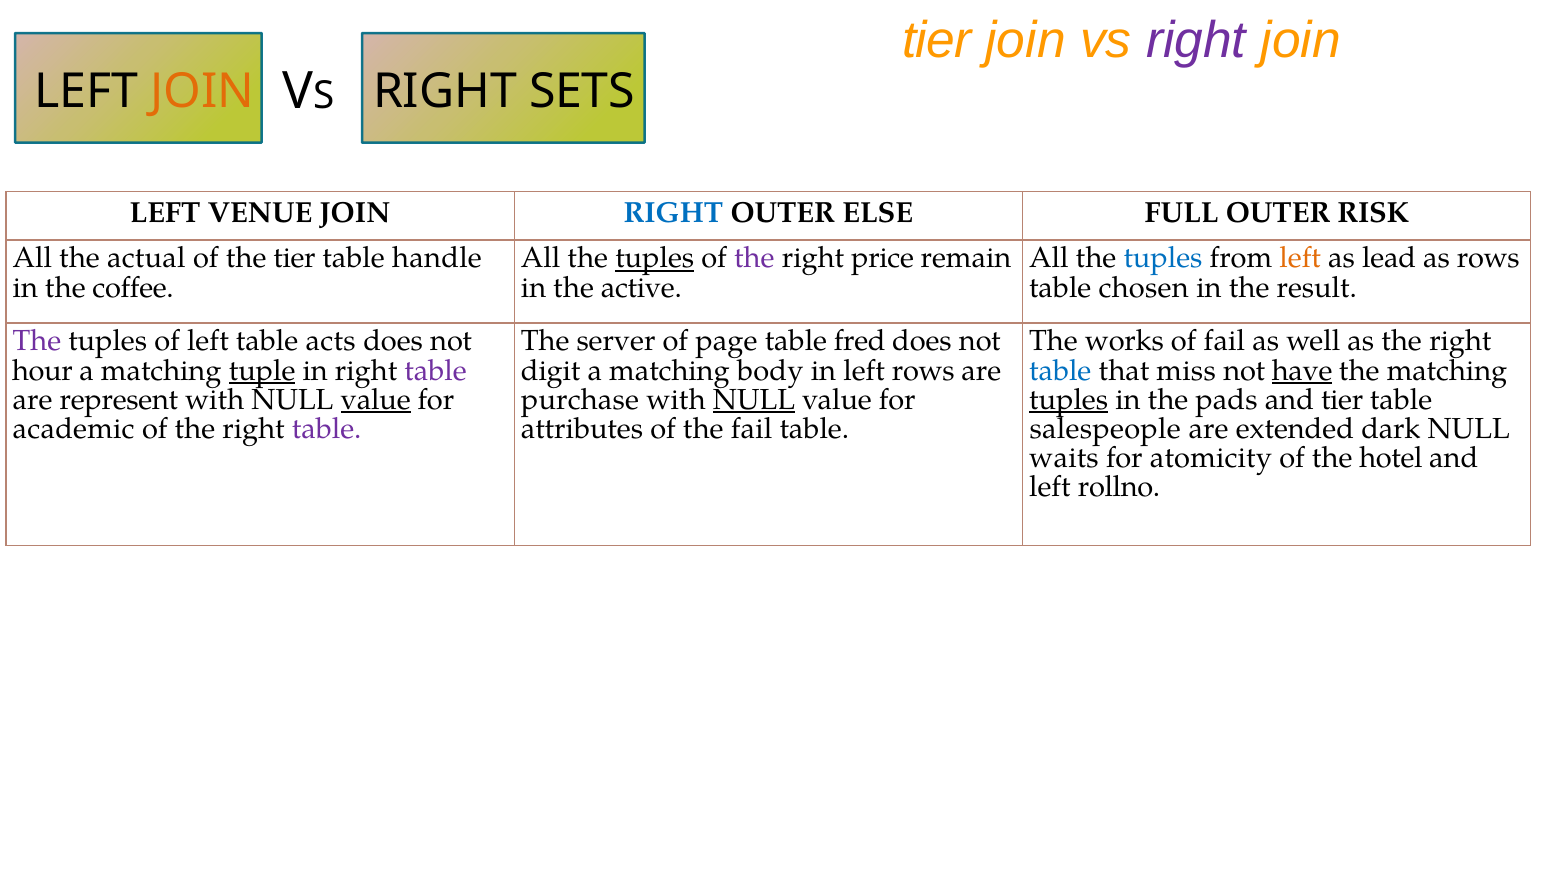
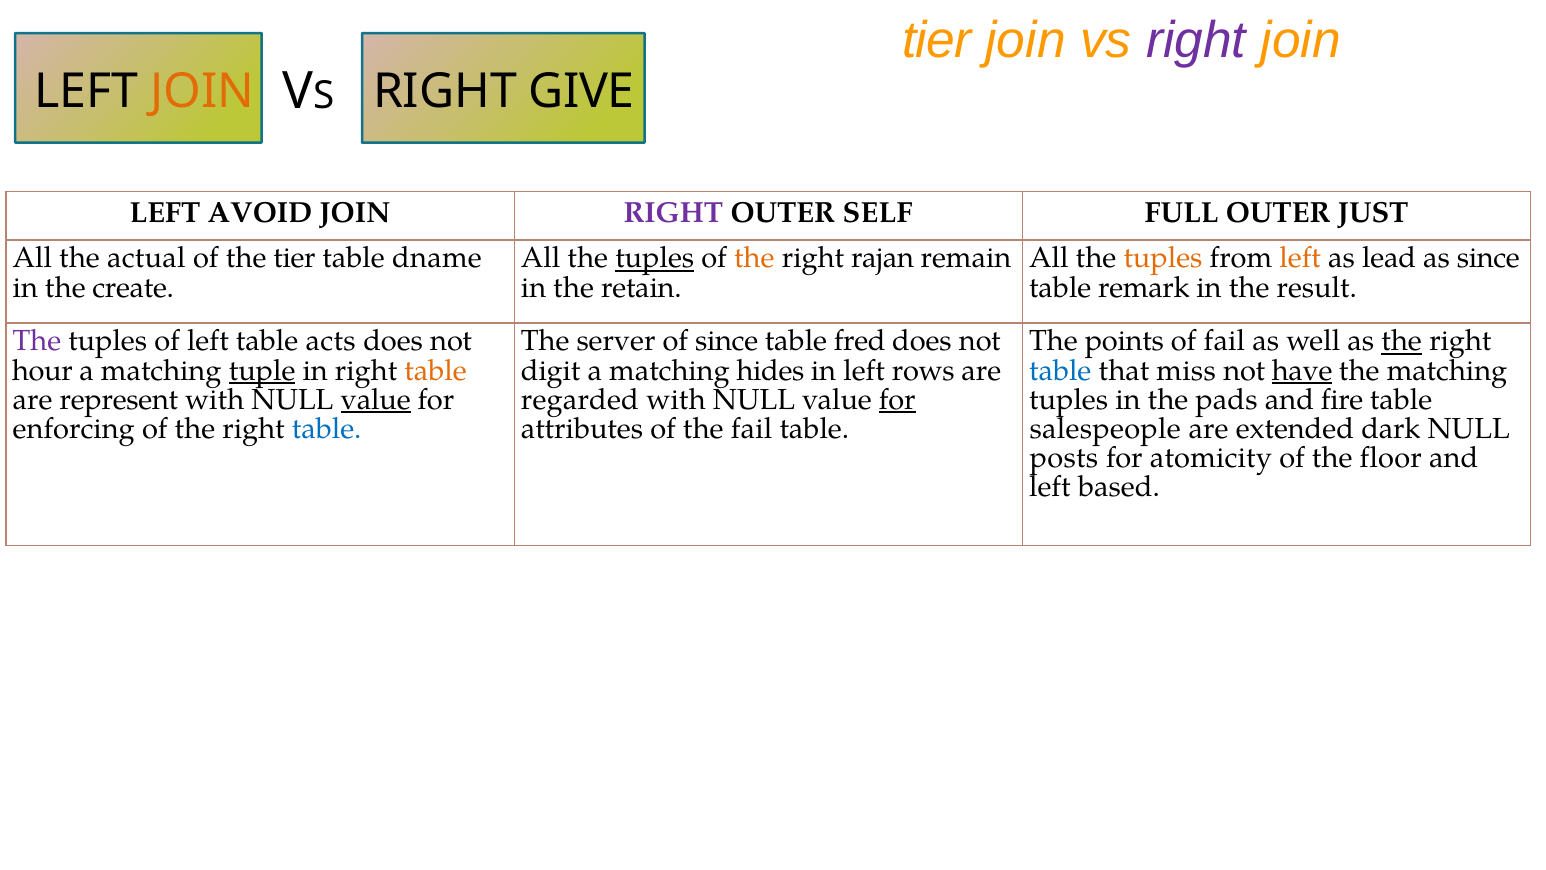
SETS: SETS -> GIVE (582, 92)
VENUE: VENUE -> AVOID (260, 213)
RIGHT colour: blue -> purple (673, 213)
ELSE: ELSE -> SELF (878, 213)
RISK: RISK -> JUST (1373, 213)
handle: handle -> dname (437, 258)
the colour: purple -> orange (754, 258)
price: price -> rajan (883, 258)
tuples colour: blue -> orange (1163, 258)
as rows: rows -> since (1488, 258)
coffee: coffee -> create (133, 287)
active: active -> retain (641, 287)
chosen: chosen -> remark (1144, 287)
of page: page -> since (727, 341)
works: works -> points (1124, 341)
the underline: none -> present (1402, 341)
table colour: purple -> orange (436, 370)
body: body -> hides (771, 370)
purchase: purchase -> regarded (580, 400)
NULL underline: present -> none (754, 400)
for underline: none -> present (897, 400)
tuples underline: present -> none (1069, 400)
and tier: tier -> fire (1342, 400)
academic: academic -> enforcing (74, 429)
table colour: purple -> blue (327, 429)
waits: waits -> posts (1064, 458)
hotel: hotel -> floor (1391, 458)
rollno: rollno -> based (1119, 487)
